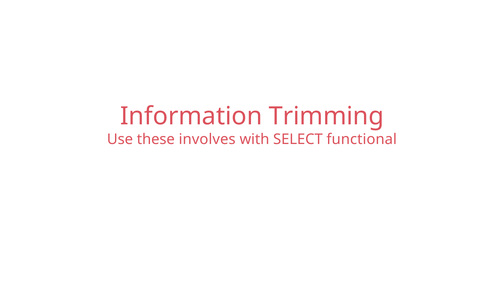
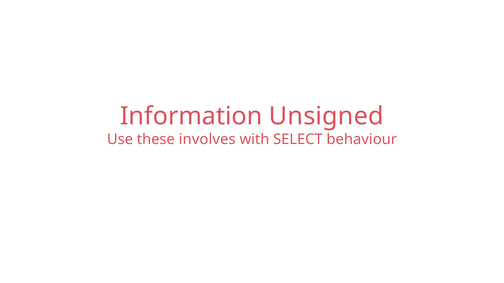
Trimming: Trimming -> Unsigned (326, 116)
functional: functional -> behaviour (362, 140)
